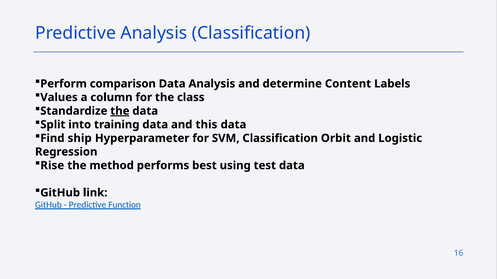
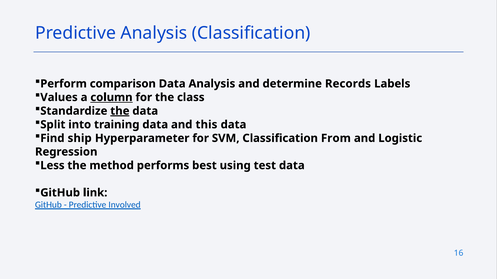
Content: Content -> Records (348, 84)
column underline: none -> present (111, 98)
Orbit: Orbit -> From (336, 138)
Rise: Rise -> Less (52, 166)
Function: Function -> Involved (125, 205)
